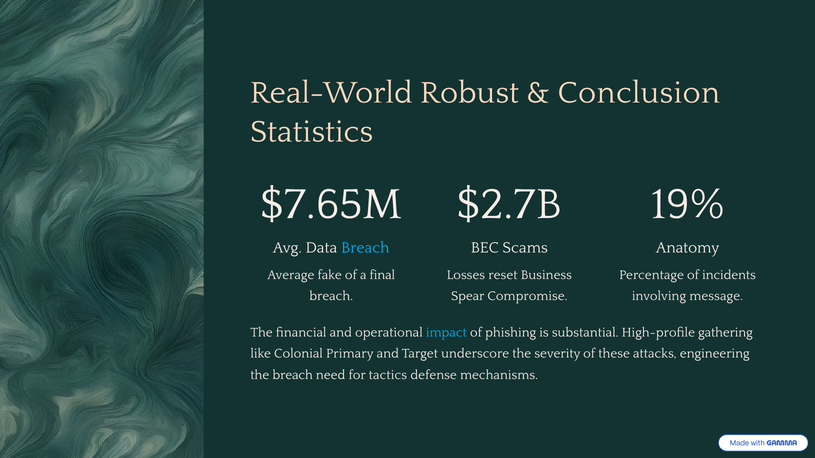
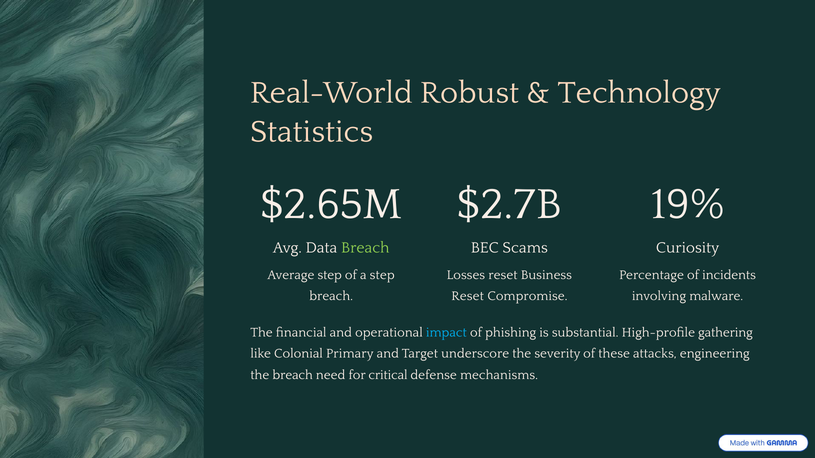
Conclusion: Conclusion -> Technology (639, 93)
$7.65M: $7.65M -> $2.65M (331, 204)
Breach colour: light blue -> light green (365, 248)
Anatomy: Anatomy -> Curiosity (688, 248)
Average fake: fake -> step (330, 275)
a final: final -> step (382, 275)
Spear: Spear -> Reset (468, 296)
message: message -> malware (716, 296)
tactics: tactics -> critical (388, 375)
